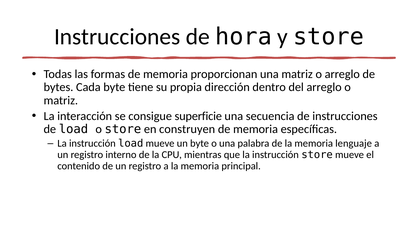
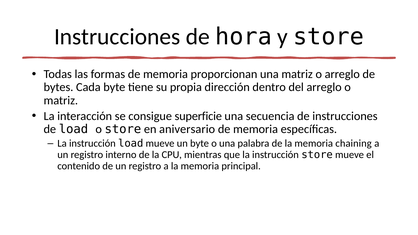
construyen: construyen -> aniversario (187, 129)
lenguaje: lenguaje -> chaining (354, 144)
